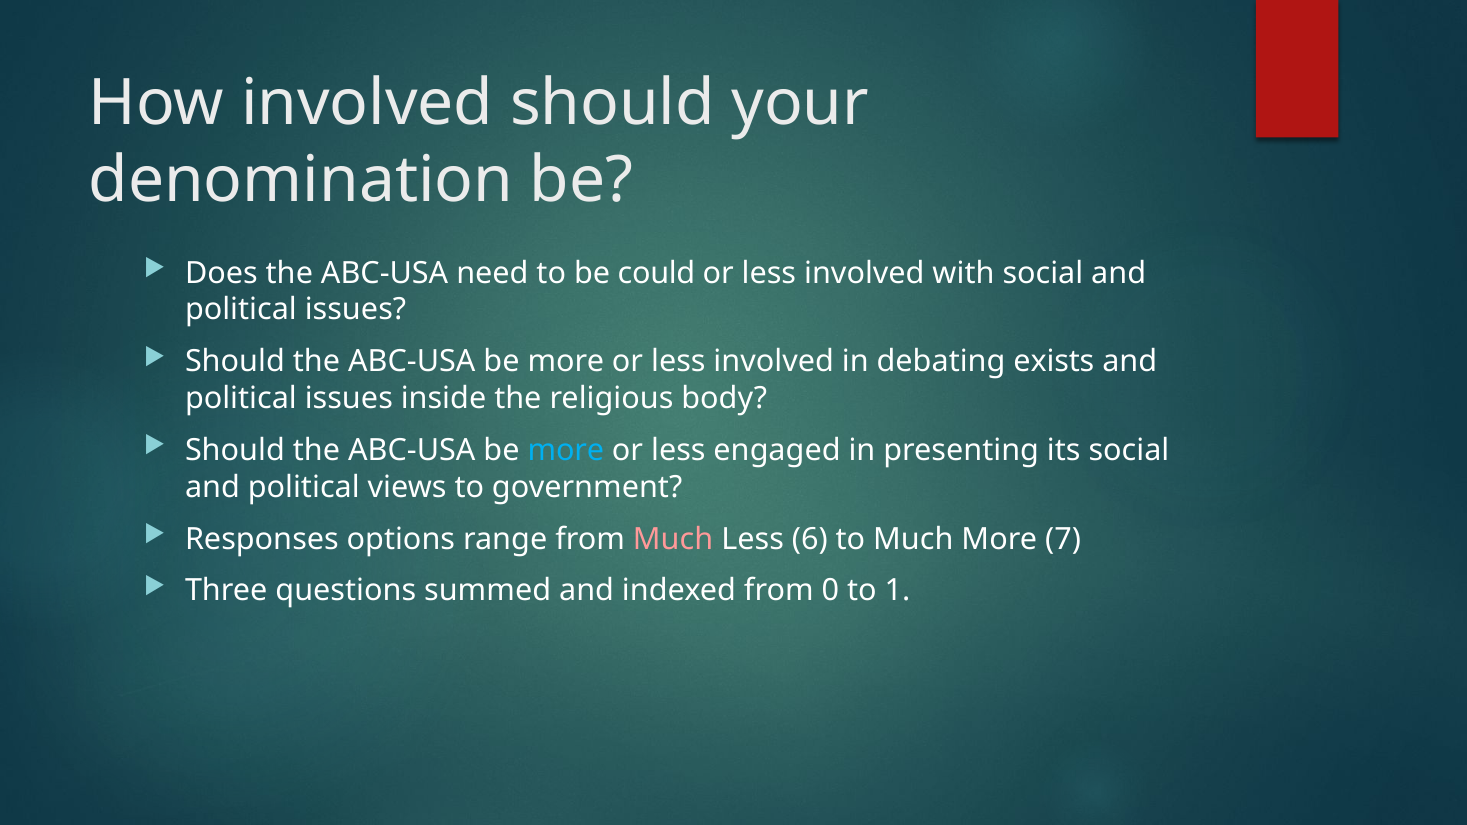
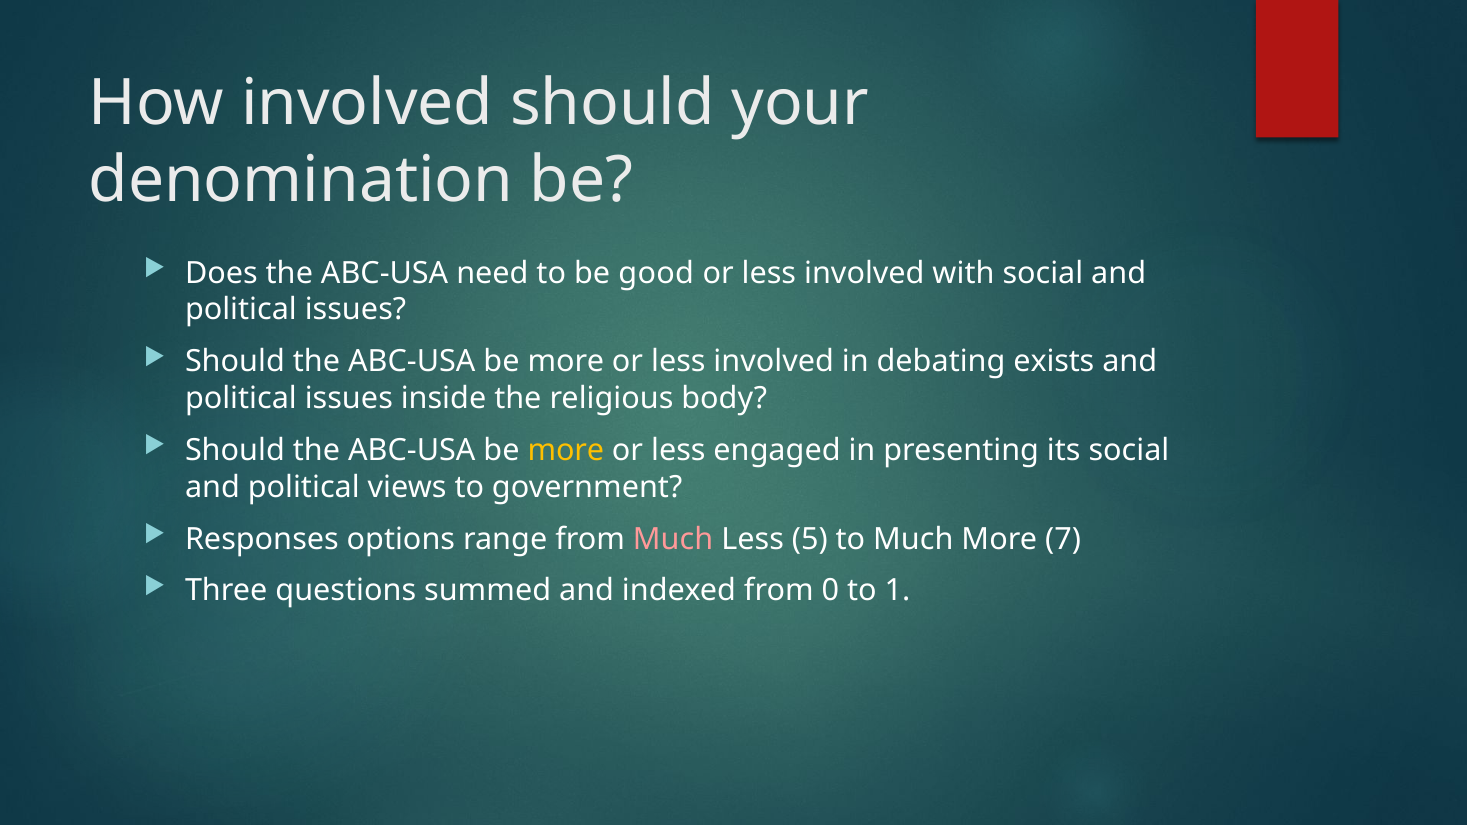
could: could -> good (656, 273)
more colour: light blue -> yellow (566, 450)
6: 6 -> 5 (810, 539)
